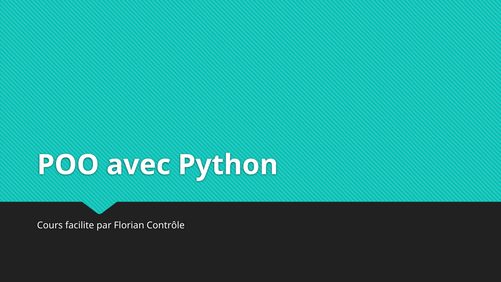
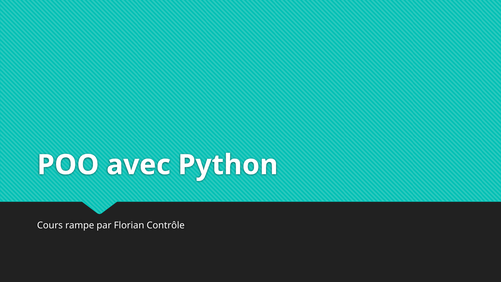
facilite: facilite -> rampe (80, 225)
